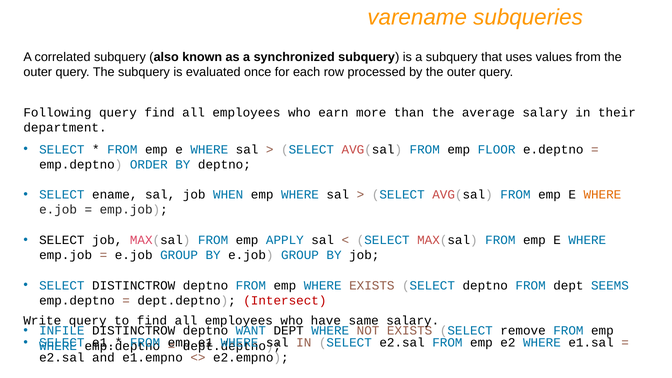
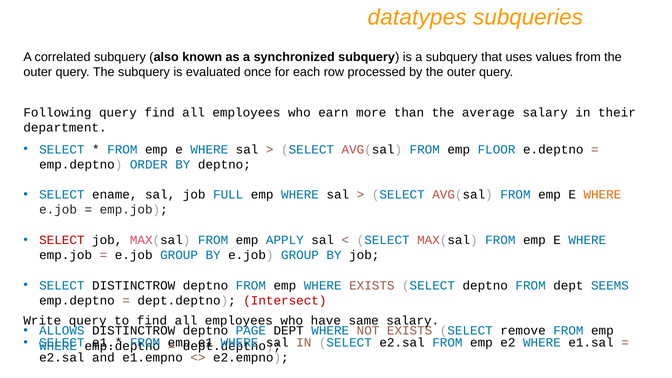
varename: varename -> datatypes (417, 17)
WHEN: WHEN -> FULL (228, 195)
SELECT colour: black -> red (62, 240)
INFILE: INFILE -> ALLOWS (62, 331)
WANT: WANT -> PAGE (251, 331)
